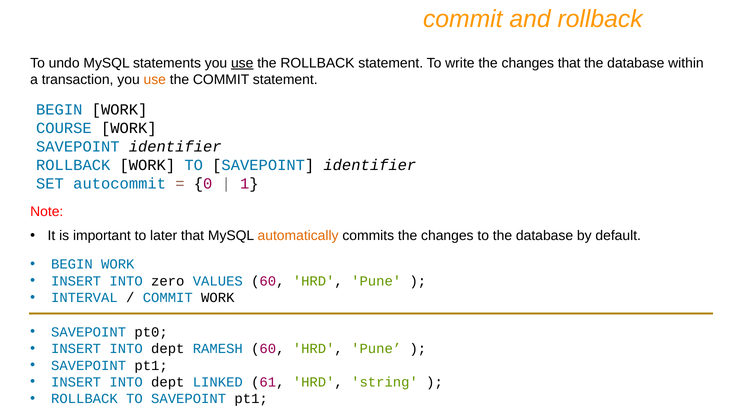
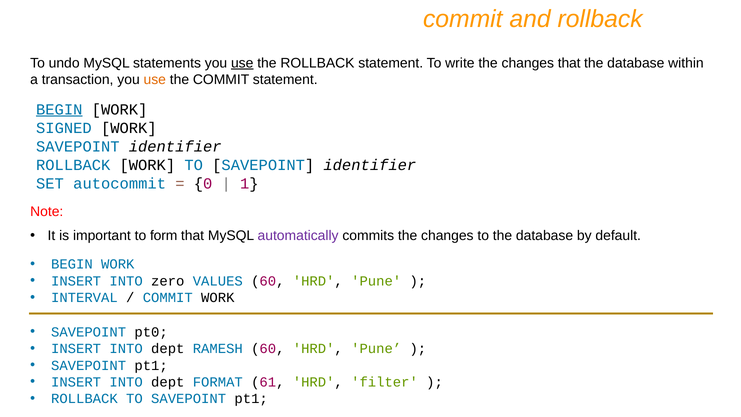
BEGIN underline: none -> present (59, 109)
COURSE: COURSE -> SIGNED (64, 128)
later: later -> form (164, 236)
automatically colour: orange -> purple (298, 236)
LINKED: LINKED -> FORMAT (218, 382)
string: string -> filter (385, 382)
